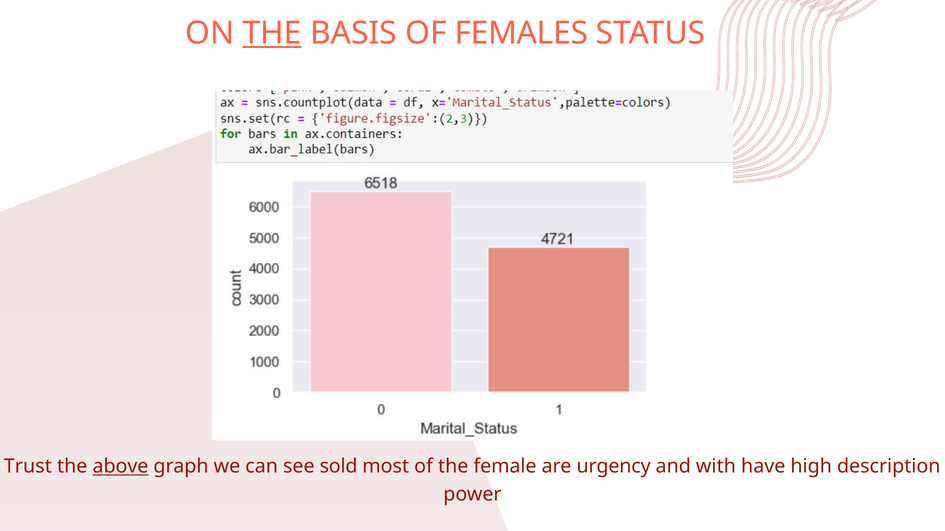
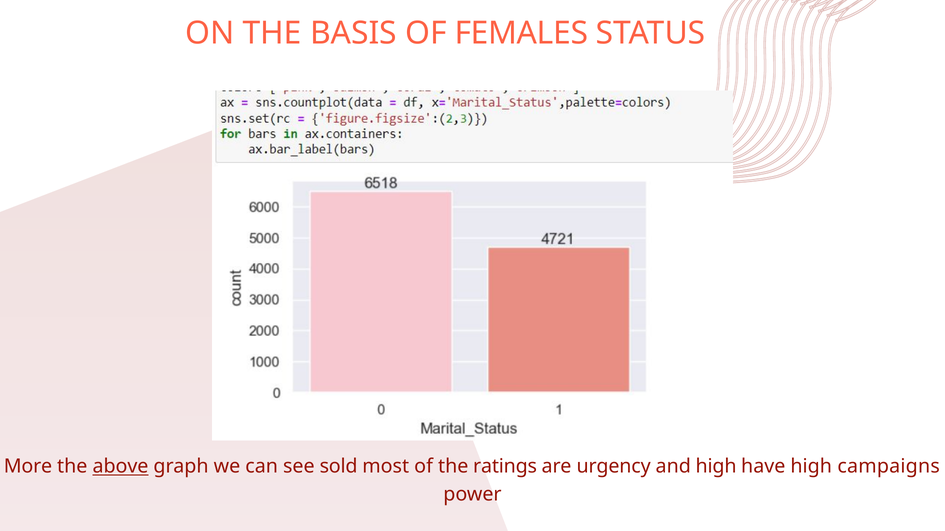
THE underline: present -> none (272, 33)
Trust: Trust -> More (28, 467)
female: female -> ratings (505, 467)
and with: with -> high (716, 467)
description: description -> campaigns (889, 467)
